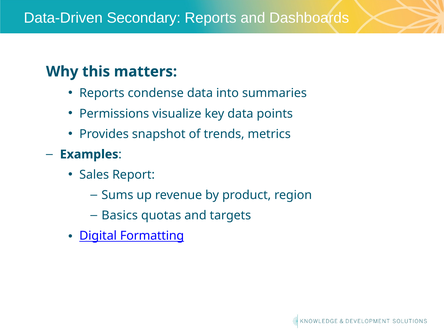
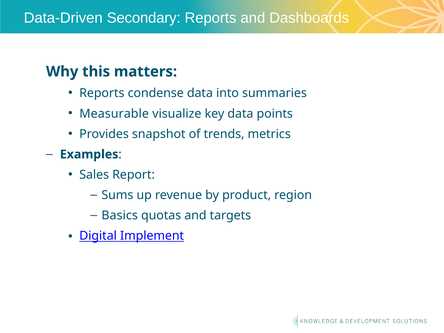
Permissions: Permissions -> Measurable (114, 114)
Formatting: Formatting -> Implement (152, 236)
